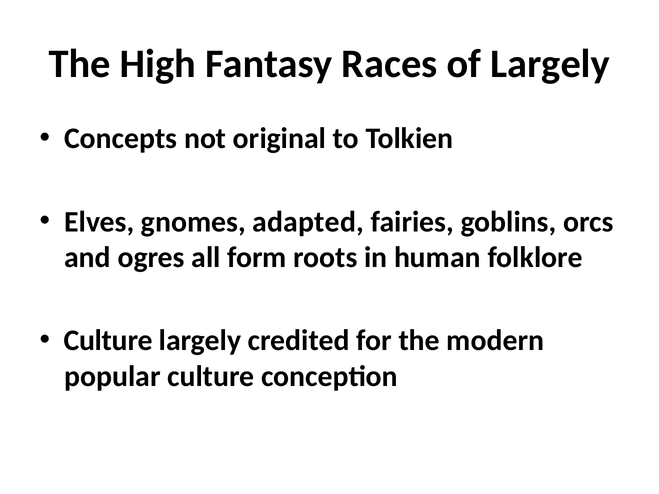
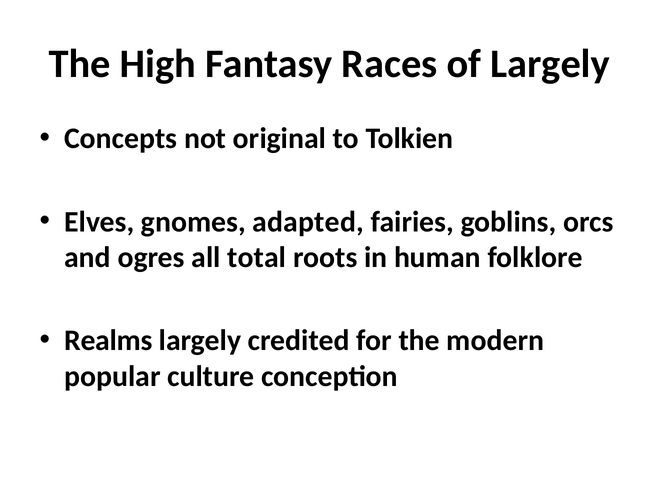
form: form -> total (257, 258)
Culture: Culture -> Realms (108, 341)
